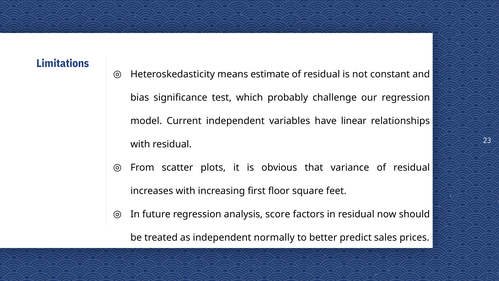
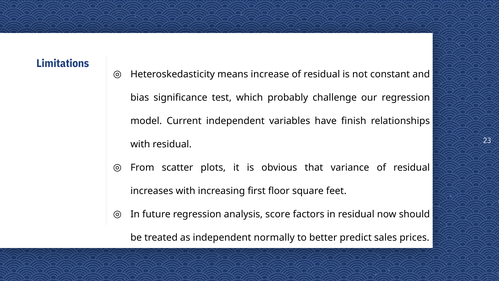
estimate: estimate -> increase (270, 74)
linear: linear -> finish (354, 121)
